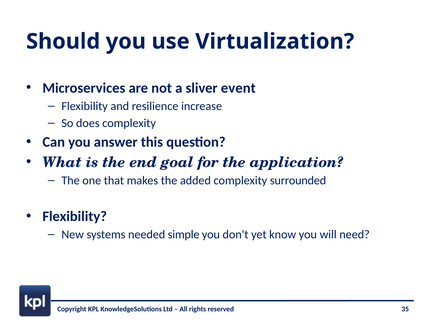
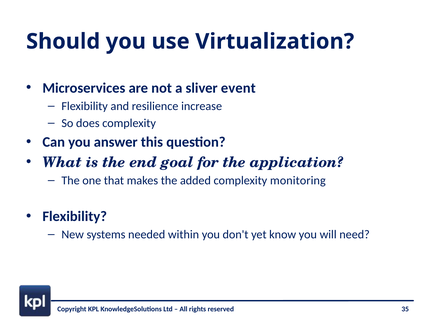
surrounded: surrounded -> monitoring (298, 181)
simple: simple -> within (184, 235)
